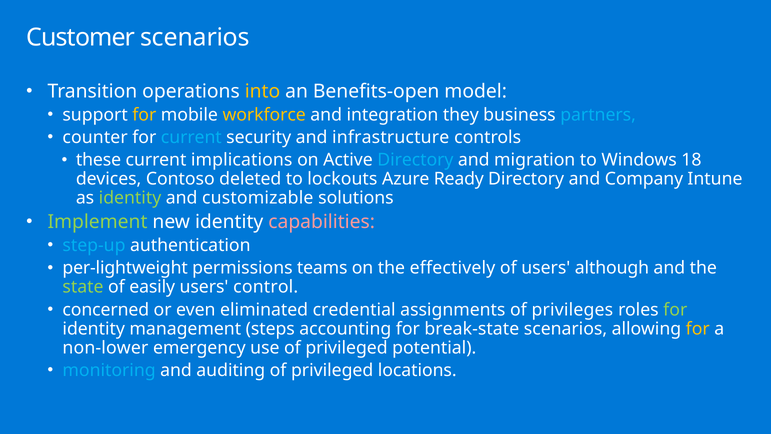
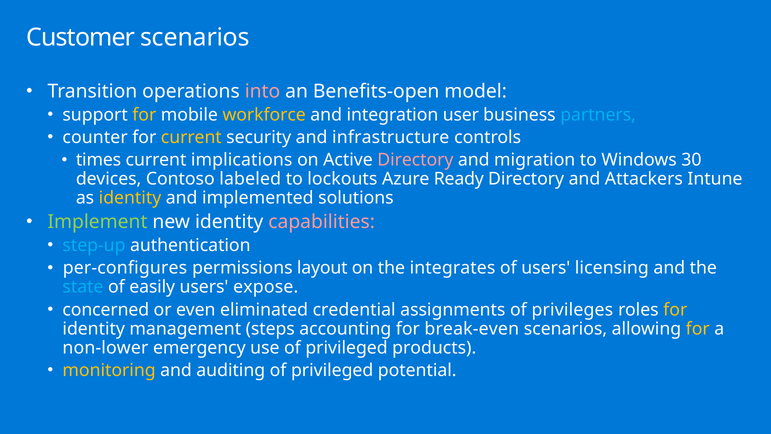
into colour: yellow -> pink (262, 91)
they: they -> user (461, 115)
current colour: light blue -> yellow (191, 137)
these: these -> times (99, 160)
Directory colour: light blue -> pink (415, 160)
18: 18 -> 30 (691, 160)
deleted: deleted -> labeled (250, 179)
Company: Company -> Attackers (644, 179)
identity colour: light green -> yellow (130, 198)
customizable: customizable -> implemented (258, 198)
per-lightweight: per-lightweight -> per-configures (125, 268)
teams: teams -> layout (322, 268)
effectively: effectively -> integrates (453, 268)
although: although -> licensing (612, 268)
state colour: light green -> light blue (83, 287)
control: control -> expose (266, 287)
for colour: light green -> yellow (675, 309)
break-state: break-state -> break-even (472, 329)
potential: potential -> products (434, 348)
monitoring colour: light blue -> yellow (109, 370)
locations: locations -> potential (417, 370)
